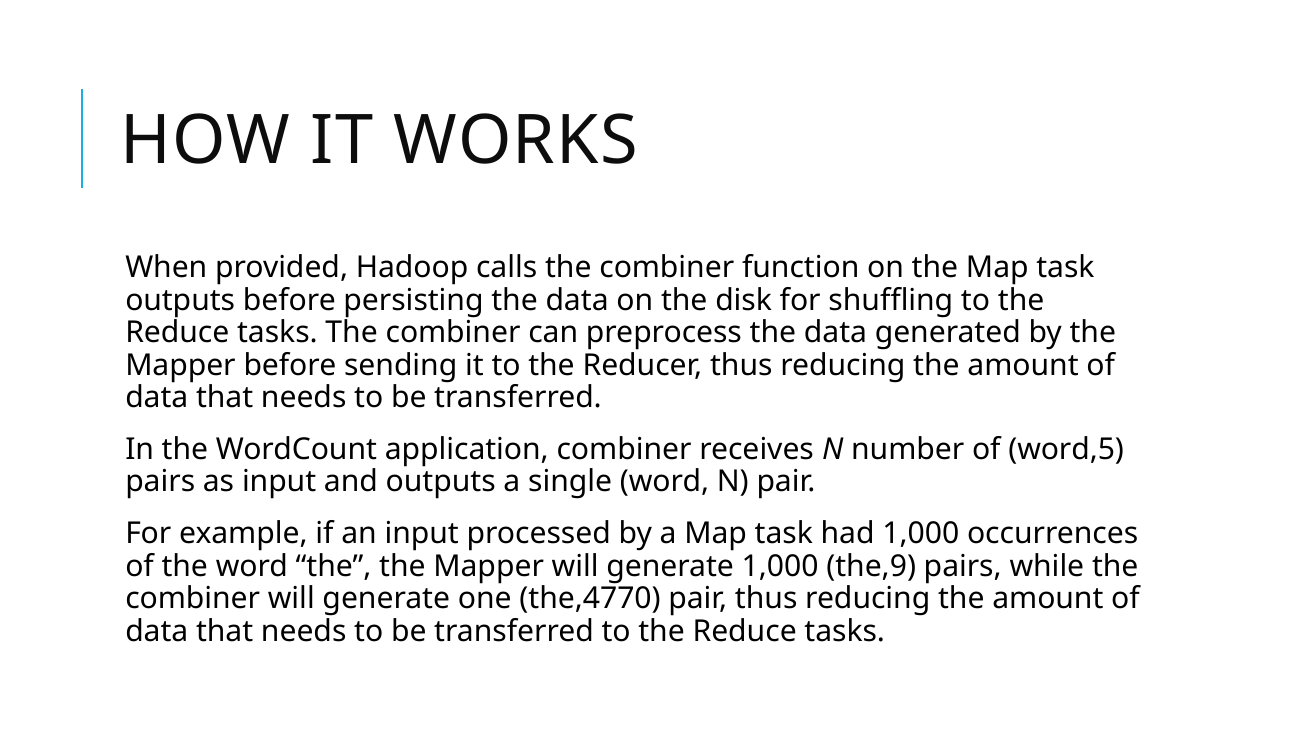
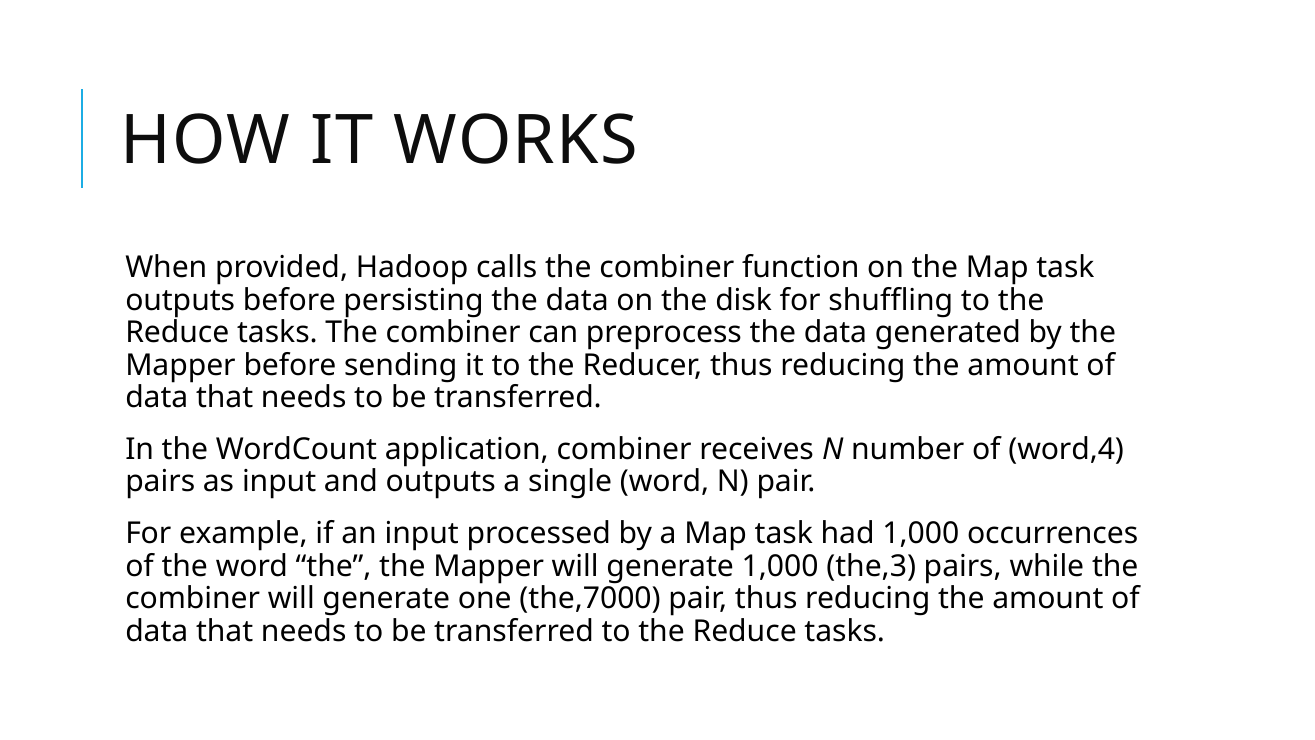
word,5: word,5 -> word,4 (1066, 449)
the,9: the,9 -> the,3 (871, 566)
the,4770: the,4770 -> the,7000 (590, 598)
